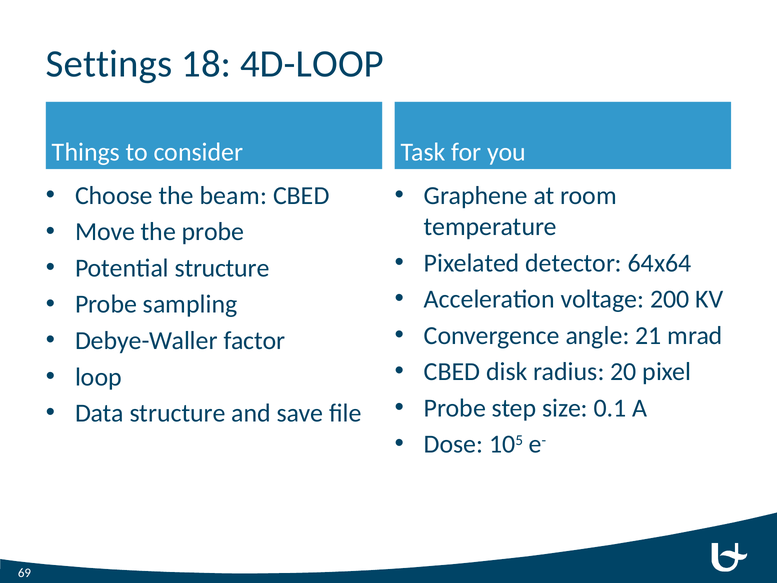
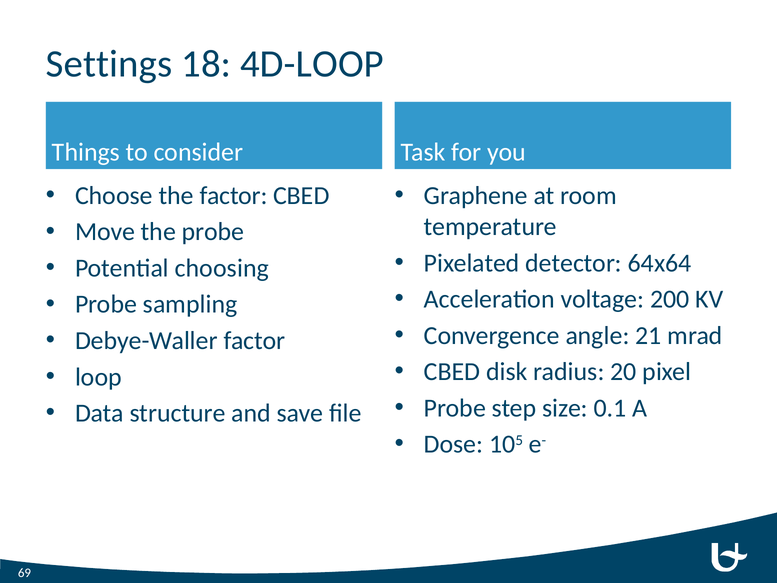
the beam: beam -> factor (234, 196)
Potential structure: structure -> choosing (222, 268)
